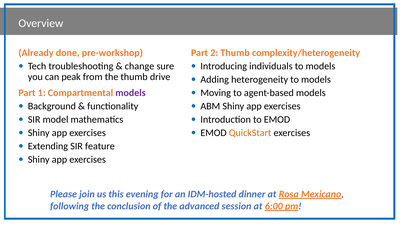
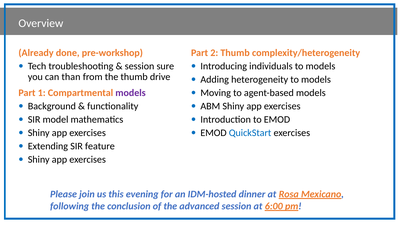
change: change -> session (140, 66)
peak: peak -> than (71, 77)
QuickStart colour: orange -> blue (250, 133)
